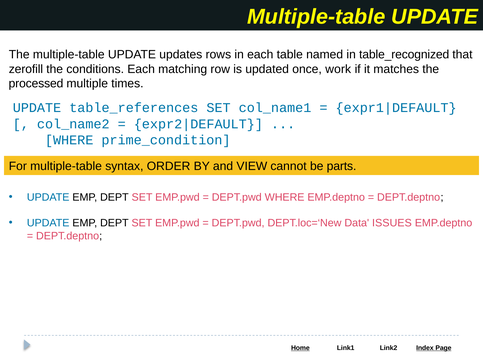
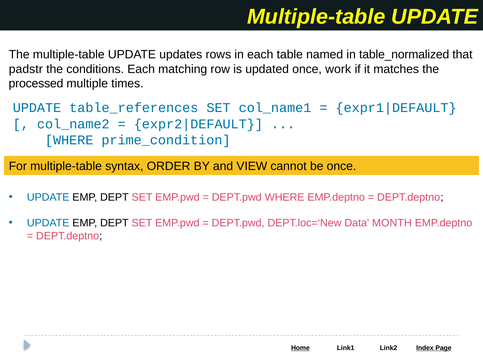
table_recognized: table_recognized -> table_normalized (404, 55)
zerofill: zerofill -> padstr (26, 69)
be parts: parts -> once (341, 166)
ISSUES: ISSUES -> MONTH (392, 223)
